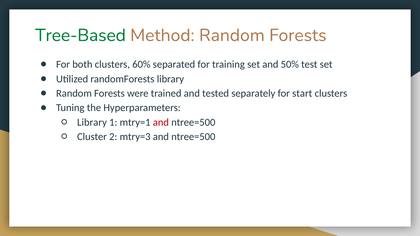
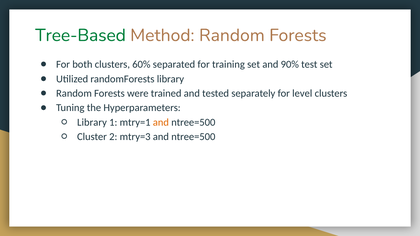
50%: 50% -> 90% (290, 65)
start: start -> level (302, 93)
and colour: red -> orange (161, 122)
